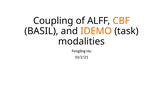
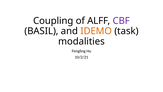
CBF colour: orange -> purple (121, 21)
